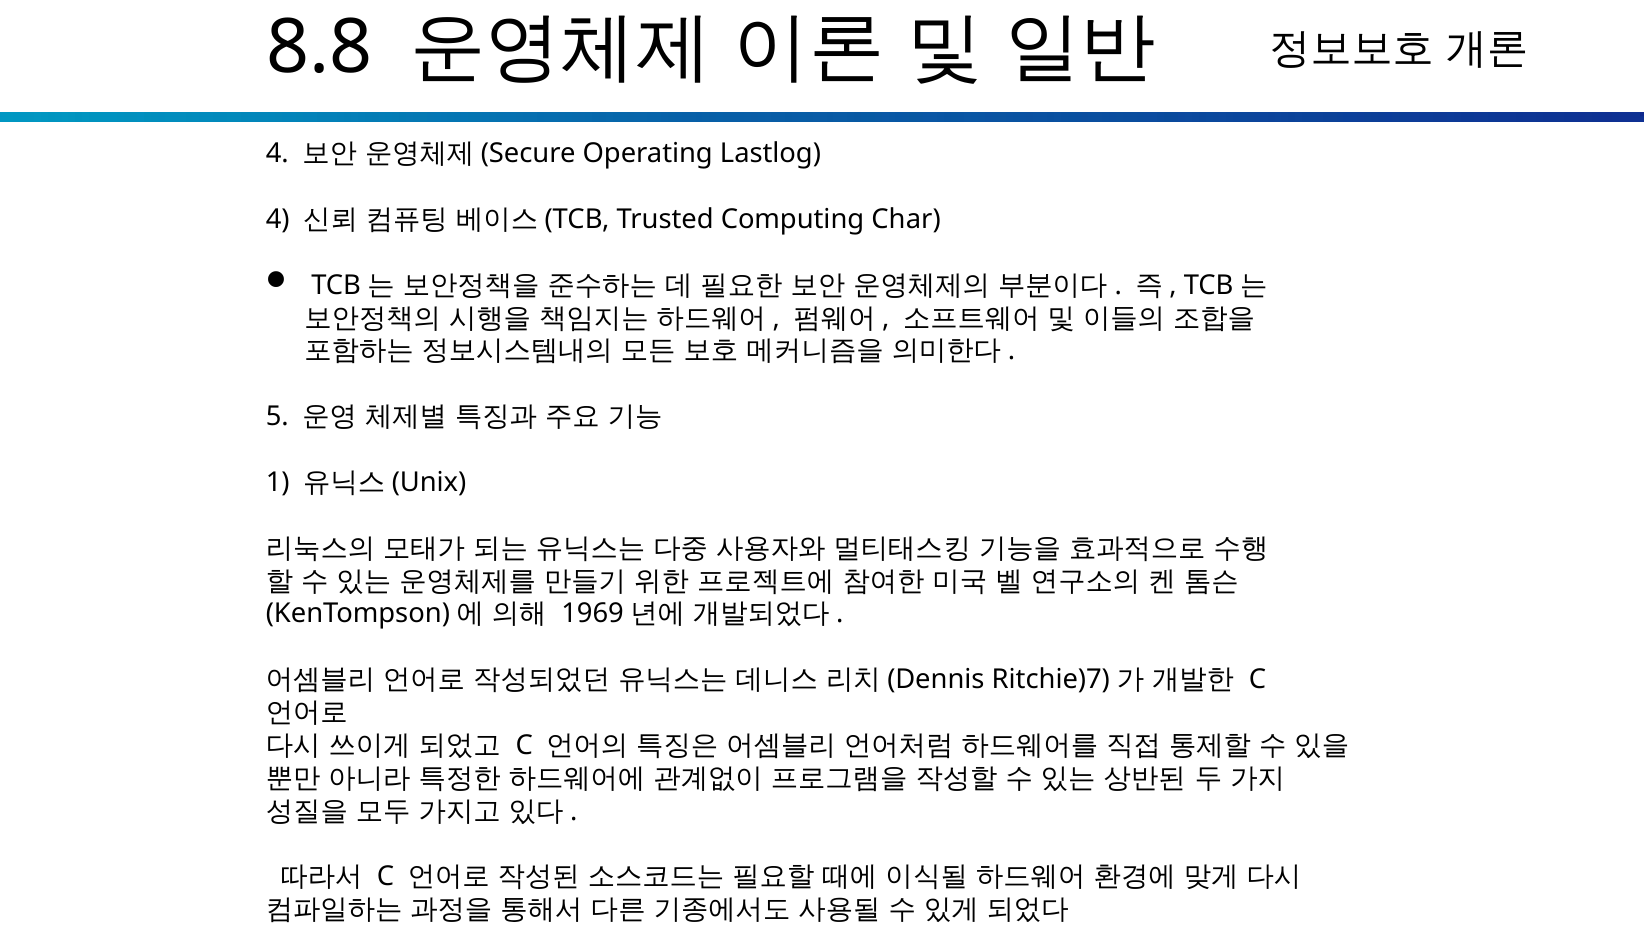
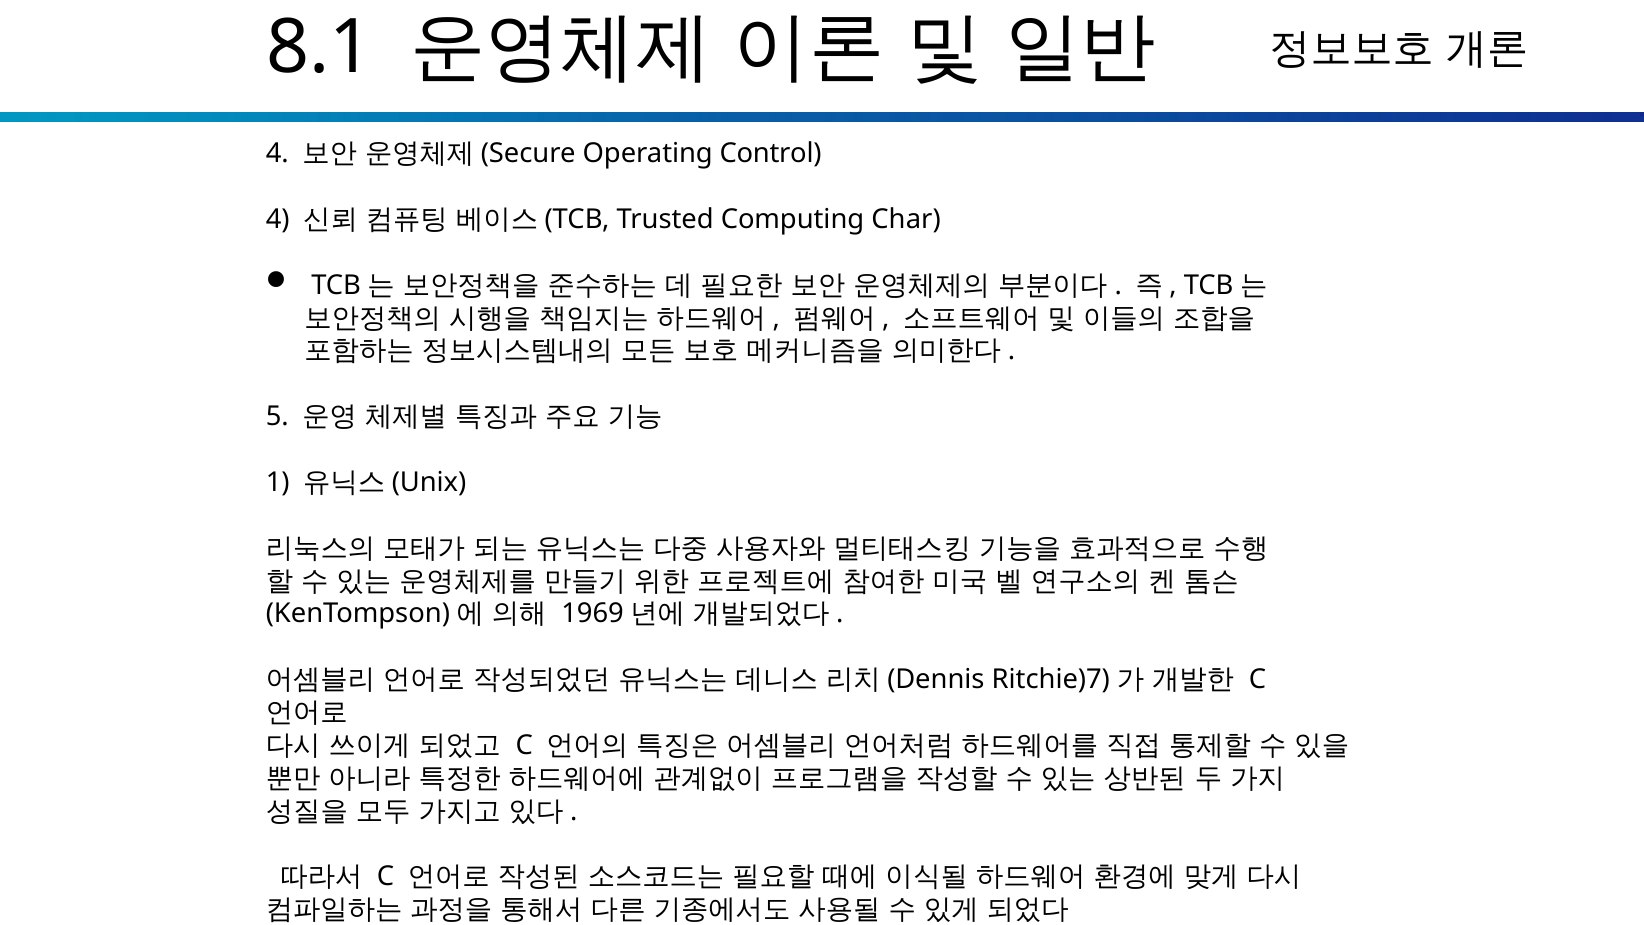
8.8: 8.8 -> 8.1 (319, 48)
Lastlog: Lastlog -> Control (771, 154)
